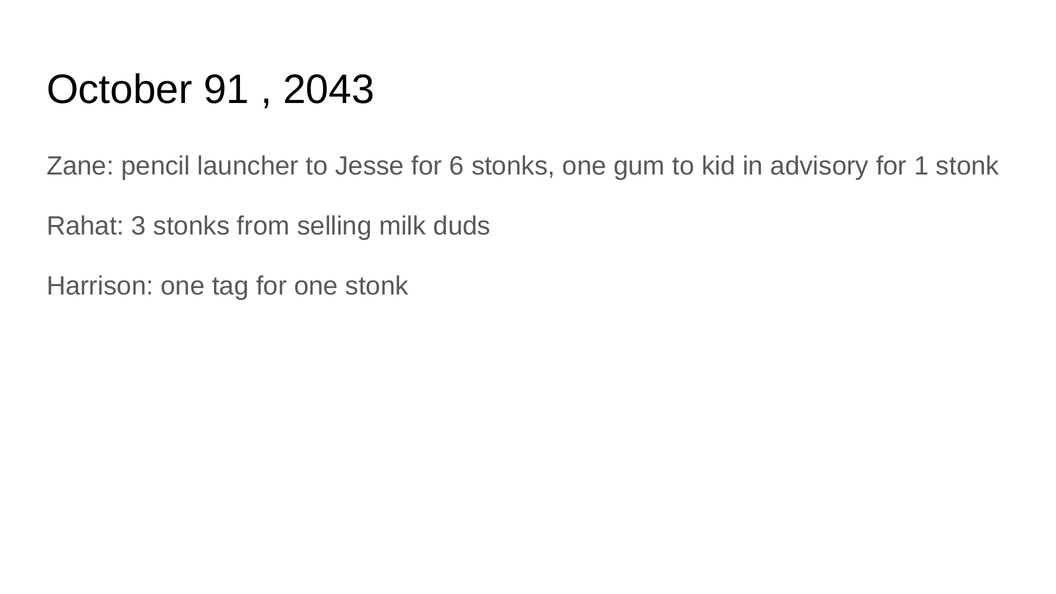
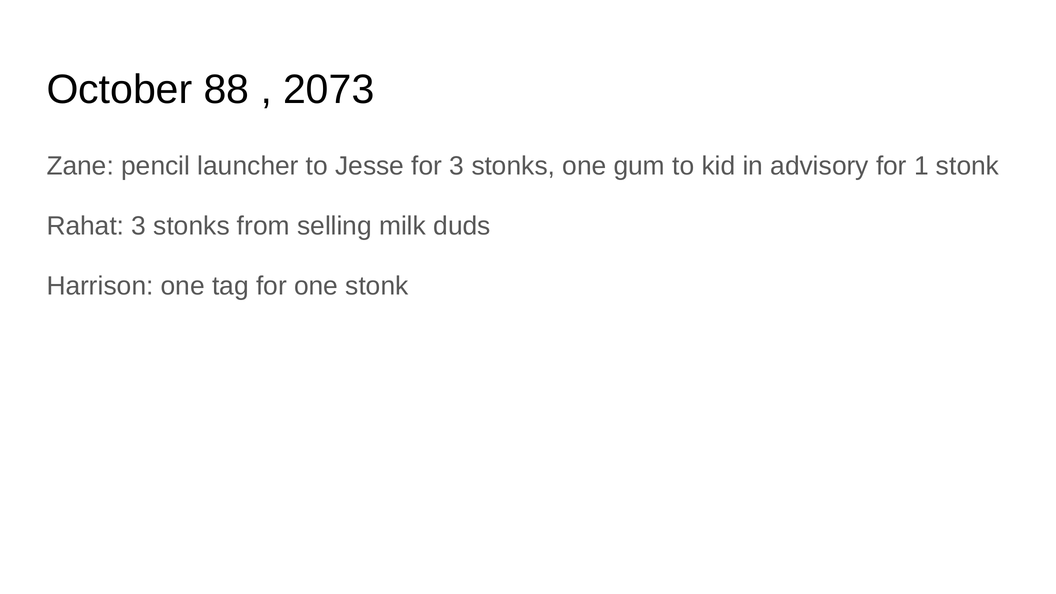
91: 91 -> 88 (226, 89)
2043: 2043 -> 2073 (329, 89)
for 6: 6 -> 3 (457, 166)
